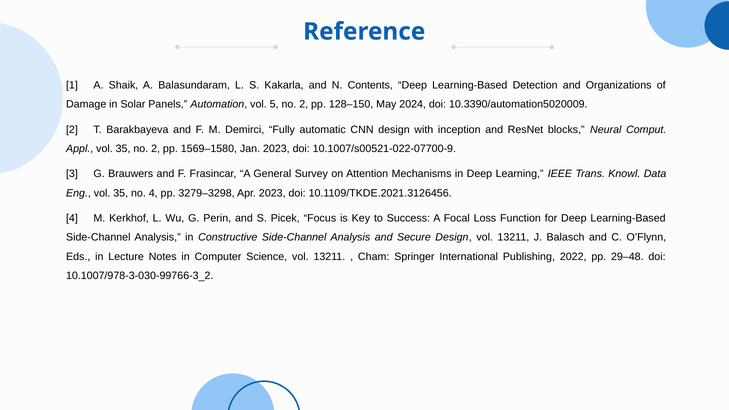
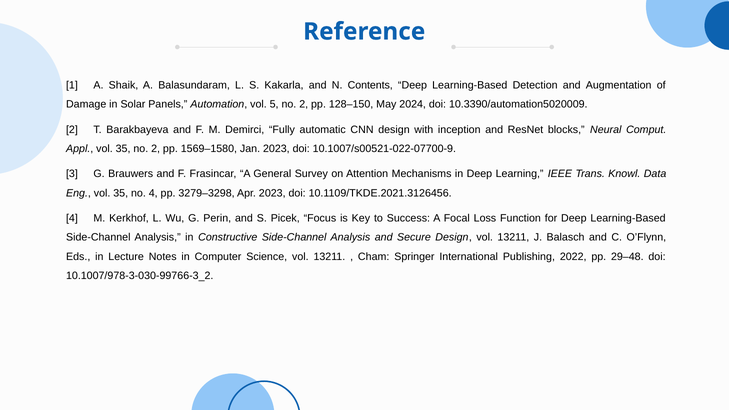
Organizations: Organizations -> Augmentation (619, 85)
